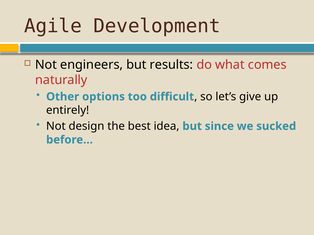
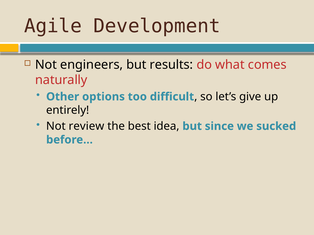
design: design -> review (86, 126)
